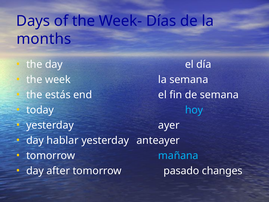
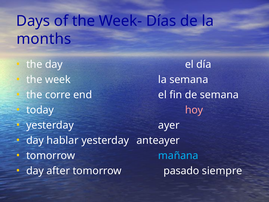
estás: estás -> corre (58, 95)
hoy colour: light blue -> pink (194, 110)
changes: changes -> siempre (222, 171)
